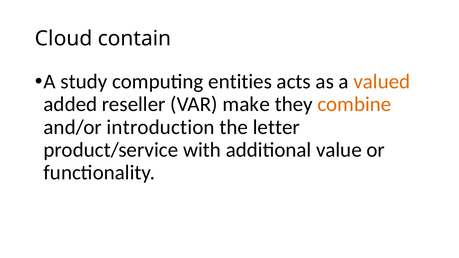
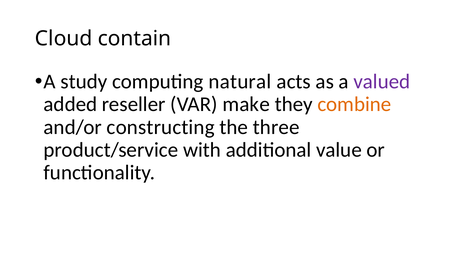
entities: entities -> natural (240, 82)
valued colour: orange -> purple (382, 82)
introduction: introduction -> constructing (161, 127)
letter: letter -> three (276, 127)
